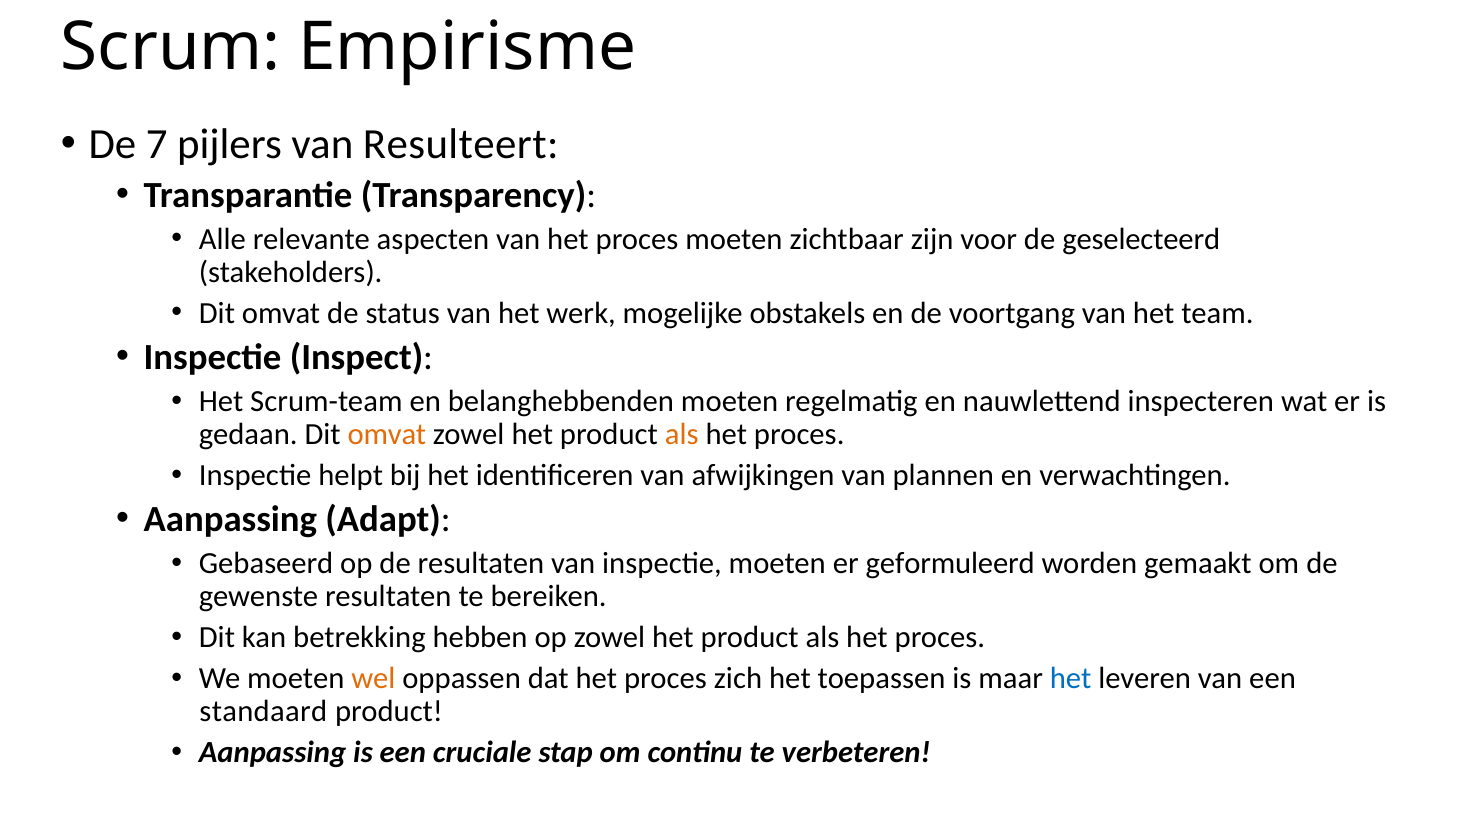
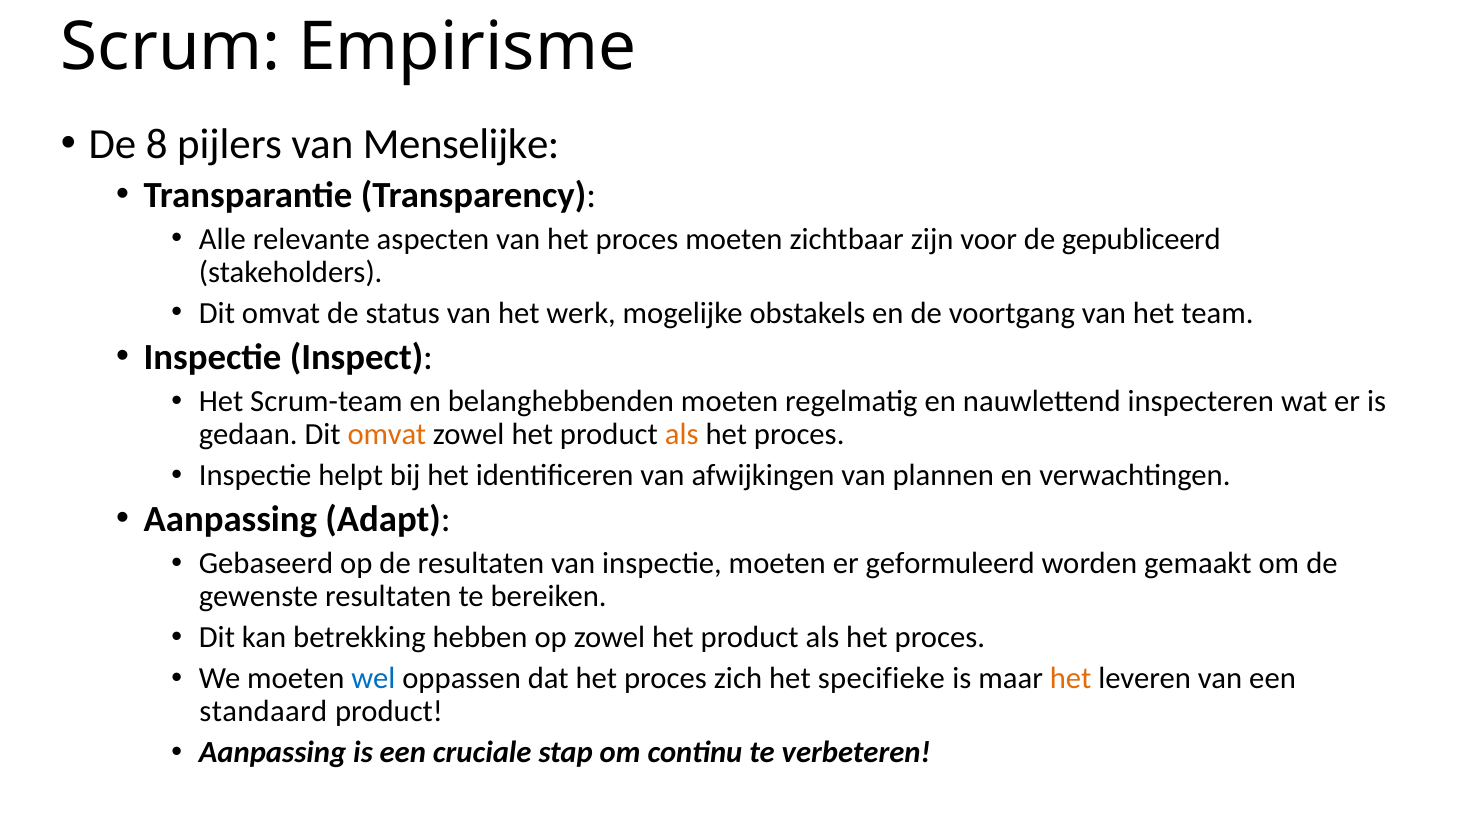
7: 7 -> 8 (157, 144)
Resulteert: Resulteert -> Menselijke (461, 144)
geselecteerd: geselecteerd -> gepubliceerd (1141, 239)
wel colour: orange -> blue (373, 678)
toepassen: toepassen -> specifieke (881, 678)
het colour: blue -> orange (1071, 678)
